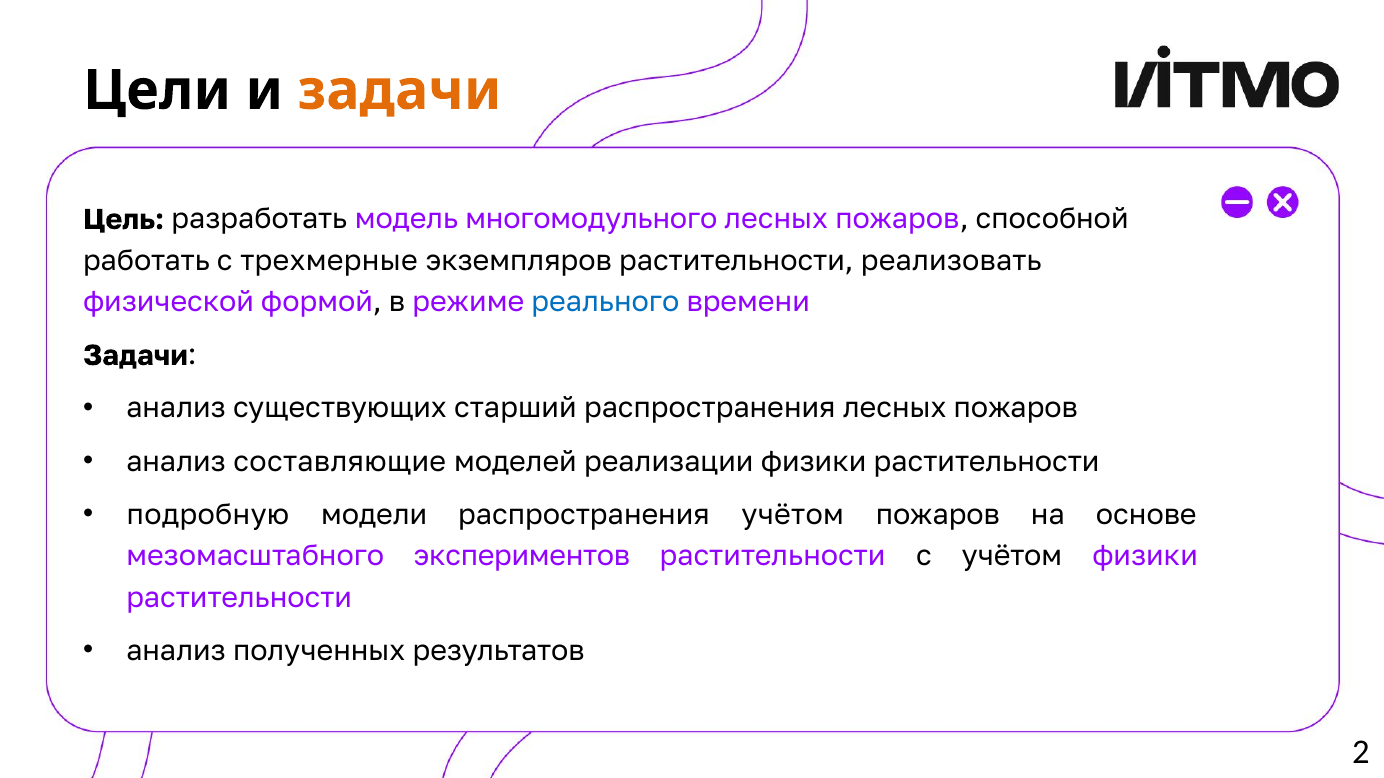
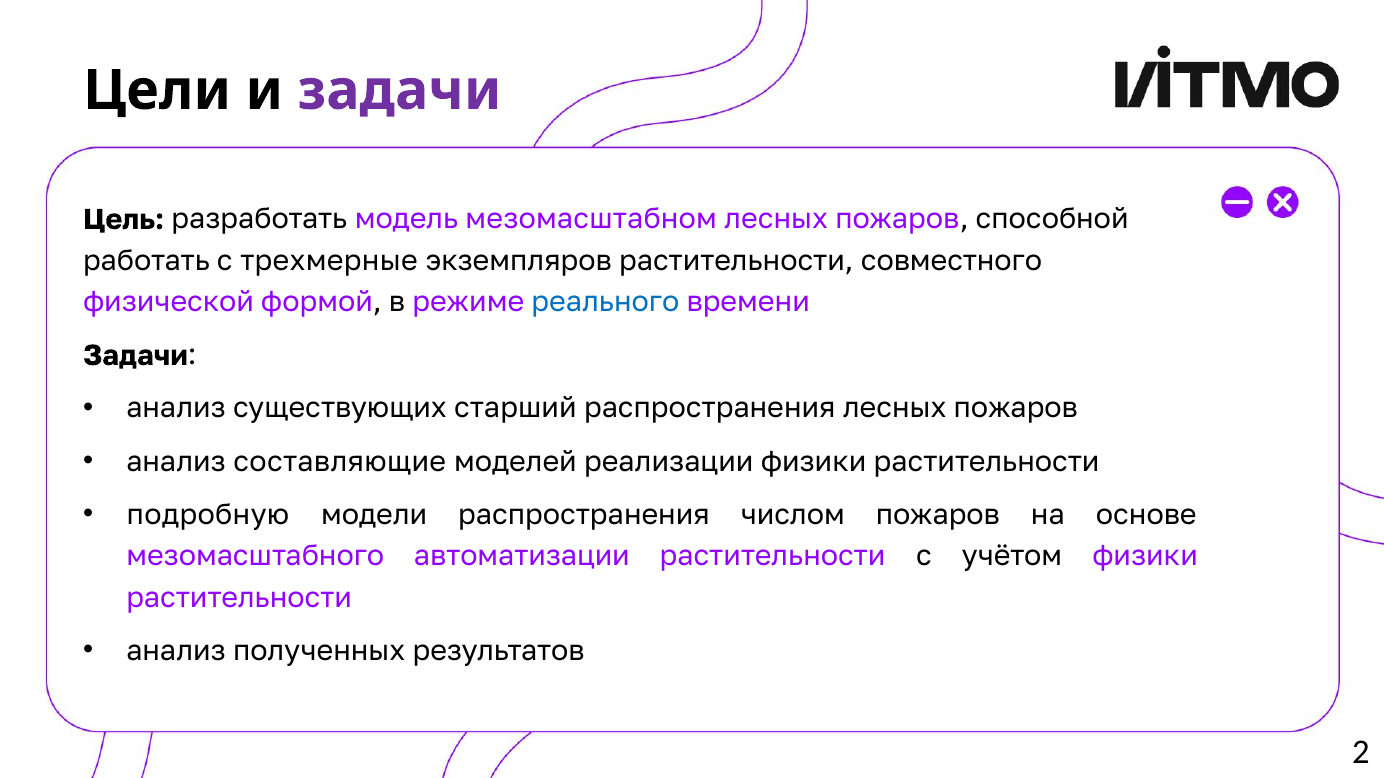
задачи colour: orange -> purple (399, 91)
многомодульного: многомодульного -> мезомасштабном (591, 220)
реализовать: реализовать -> совместного (952, 261)
распространения учётом: учётом -> числом (793, 515)
экспериментов: экспериментов -> автоматизации (522, 556)
